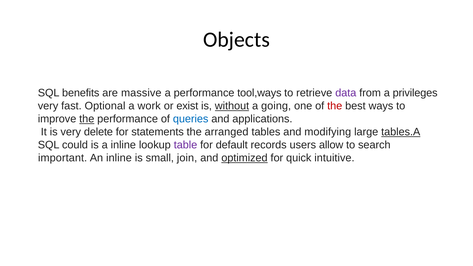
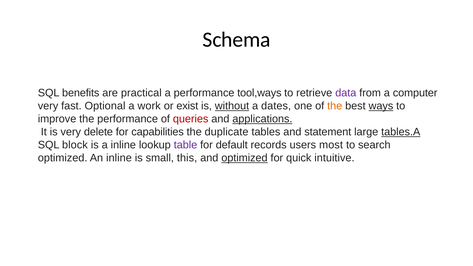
Objects: Objects -> Schema (237, 40)
massive: massive -> practical (141, 93)
privileges: privileges -> computer (415, 93)
going: going -> dates (276, 106)
the colour: red -> orange (335, 106)
ways underline: none -> present (381, 106)
the underline: present -> none (87, 119)
queries colour: blue -> red (191, 119)
applications underline: none -> present (262, 119)
statements: statements -> capabilities (158, 132)
arranged: arranged -> duplicate (227, 132)
modifying: modifying -> statement (328, 132)
could: could -> block (75, 145)
allow: allow -> most (331, 145)
important: important -> optimized (63, 158)
join: join -> this (187, 158)
